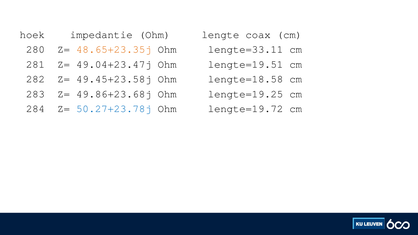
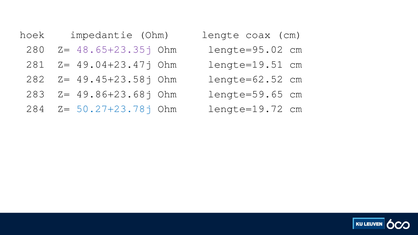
48.65+23.35j colour: orange -> purple (114, 50)
lengte=33.11: lengte=33.11 -> lengte=95.02 (246, 50)
lengte=18.58: lengte=18.58 -> lengte=62.52 (246, 79)
lengte=19.25: lengte=19.25 -> lengte=59.65 (246, 94)
